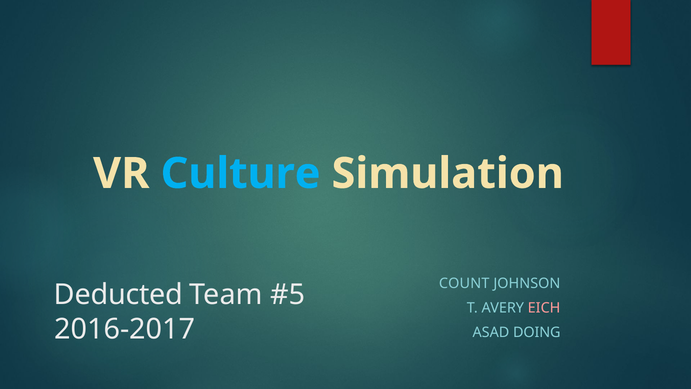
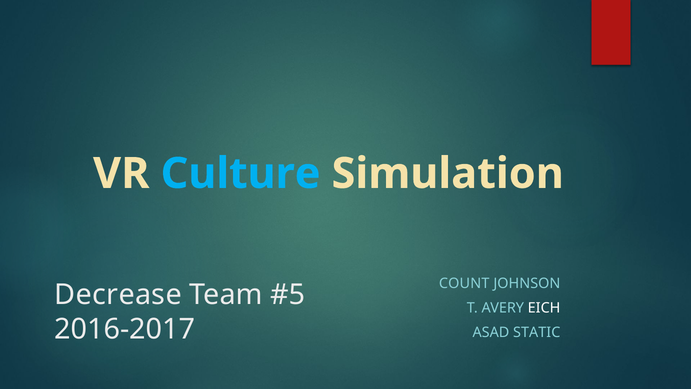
Deducted: Deducted -> Decrease (118, 295)
EICH colour: pink -> white (544, 308)
DOING: DOING -> STATIC (537, 332)
